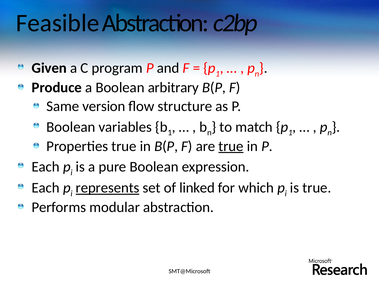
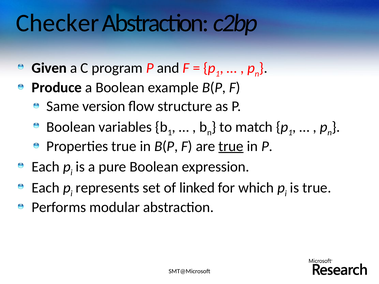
Feasible: Feasible -> Checker (58, 23)
arbitrary: arbitrary -> example (173, 88)
represents underline: present -> none (108, 188)
